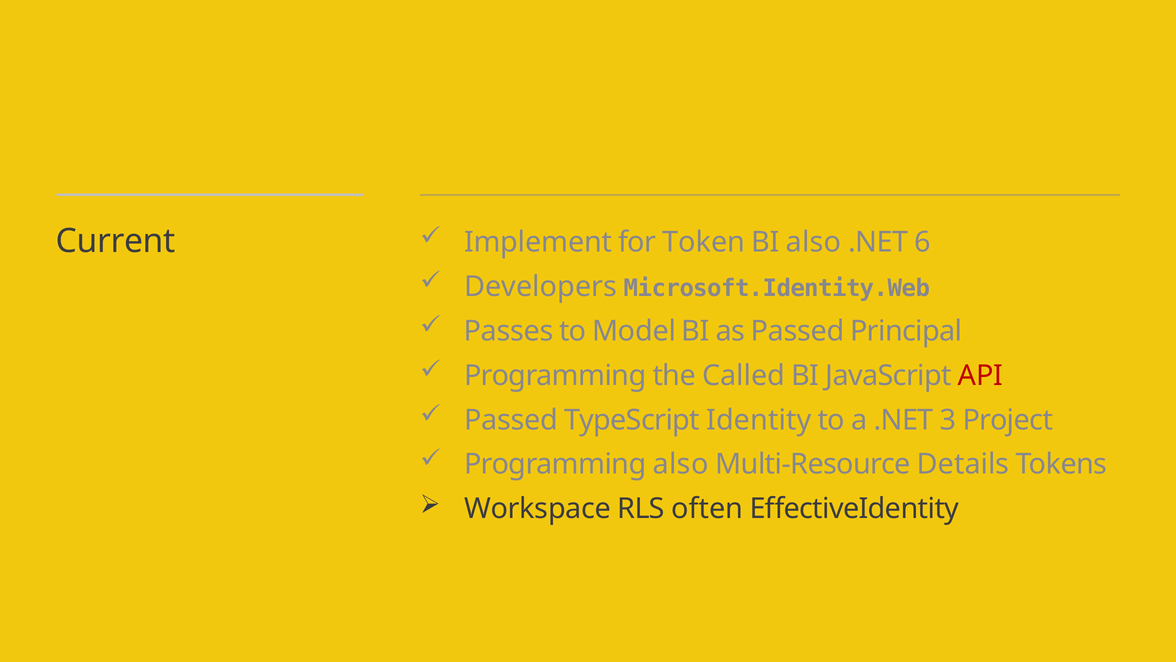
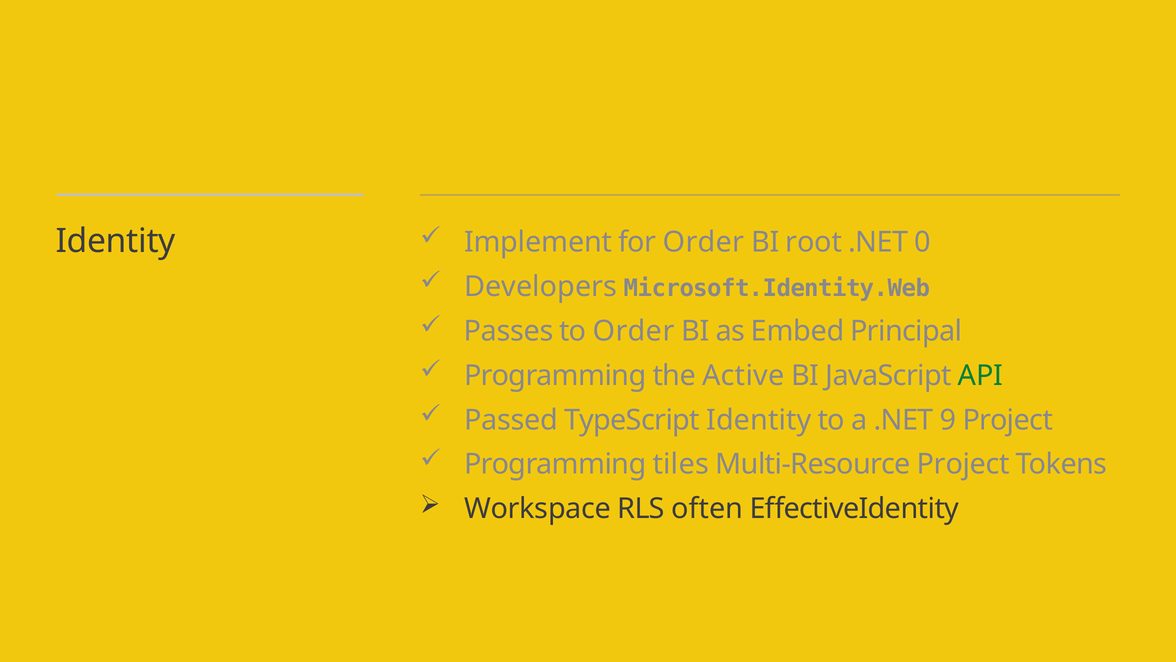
Current: Current -> Identity (116, 241)
for Token: Token -> Order (704, 242)
BI also: also -> root (814, 242)
6: 6 -> 0 (923, 242)
to Model: Model -> Order (634, 331)
as Passed: Passed -> Embed (798, 331)
Called: Called -> Active (743, 375)
API colour: red -> green (980, 375)
3: 3 -> 9 (948, 420)
Programming also: also -> tiles (681, 464)
Multi-Resource Details: Details -> Project (963, 464)
